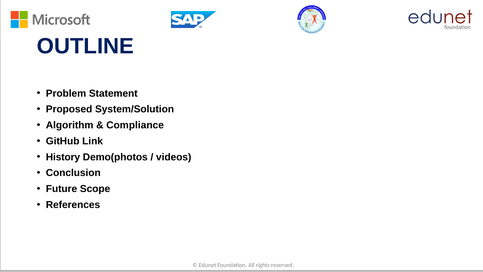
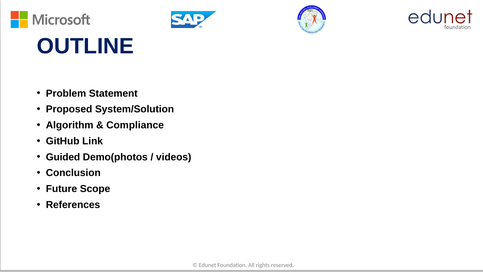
History: History -> Guided (63, 157)
